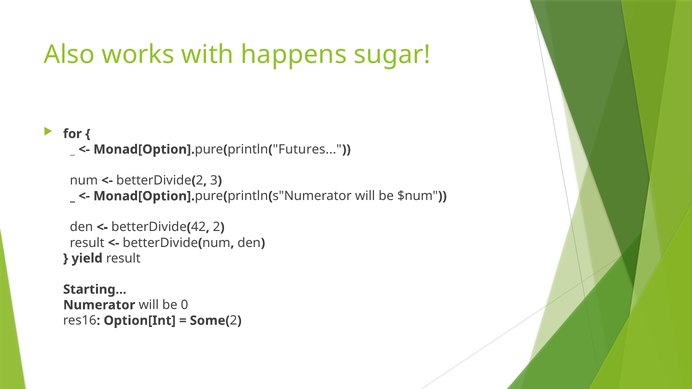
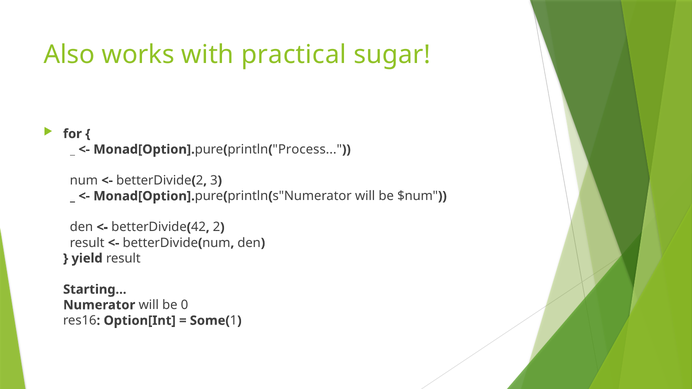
happens: happens -> practical (294, 55)
Futures: Futures -> Process (307, 149)
2: 2 -> 1 (234, 321)
